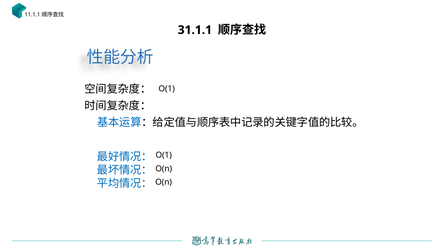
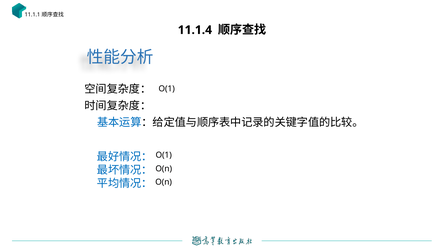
31.1.1: 31.1.1 -> 11.1.4 (195, 30)
